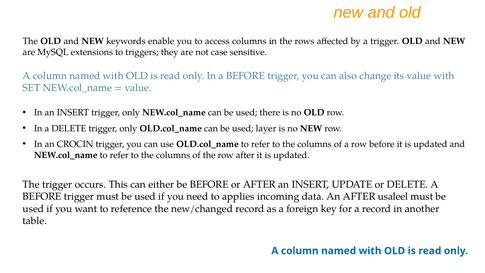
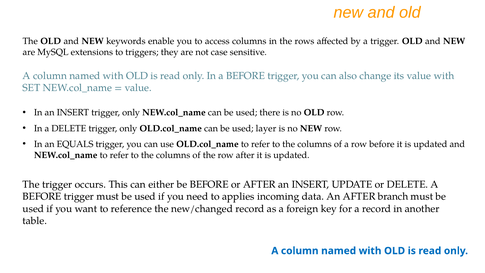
CROCIN: CROCIN -> EQUALS (75, 144)
usaleel: usaleel -> branch (393, 196)
